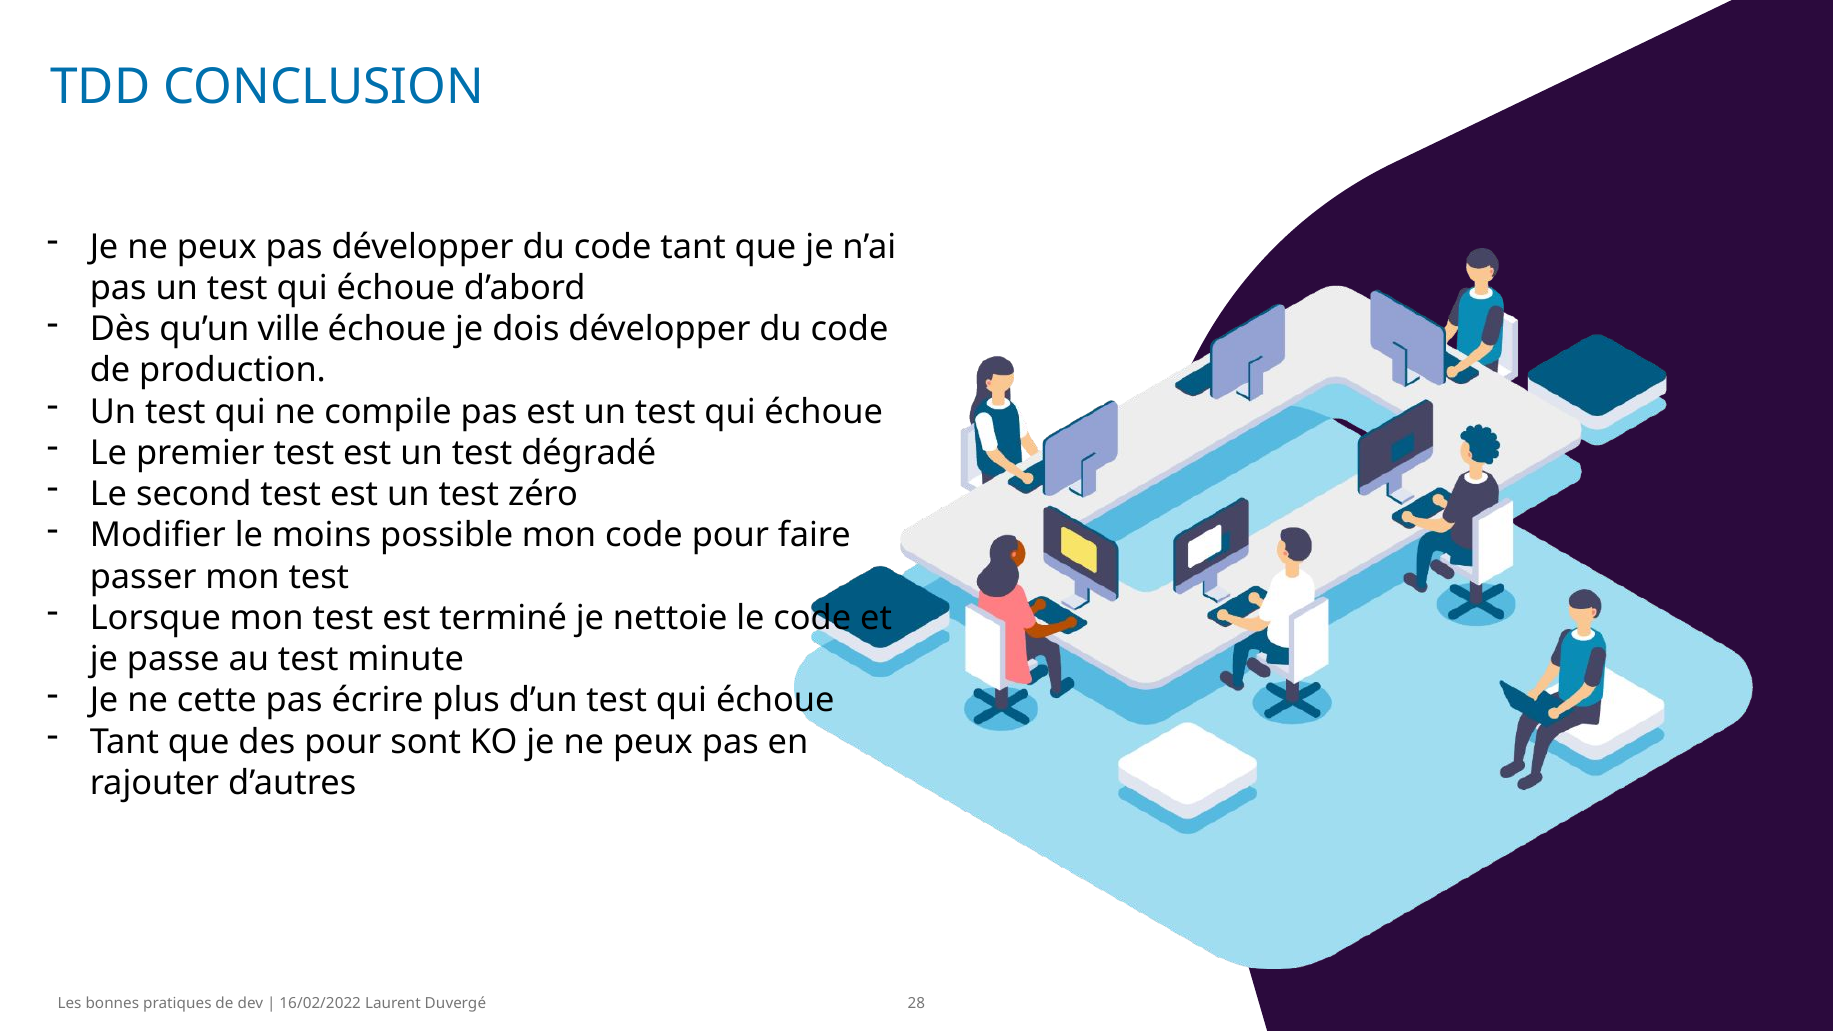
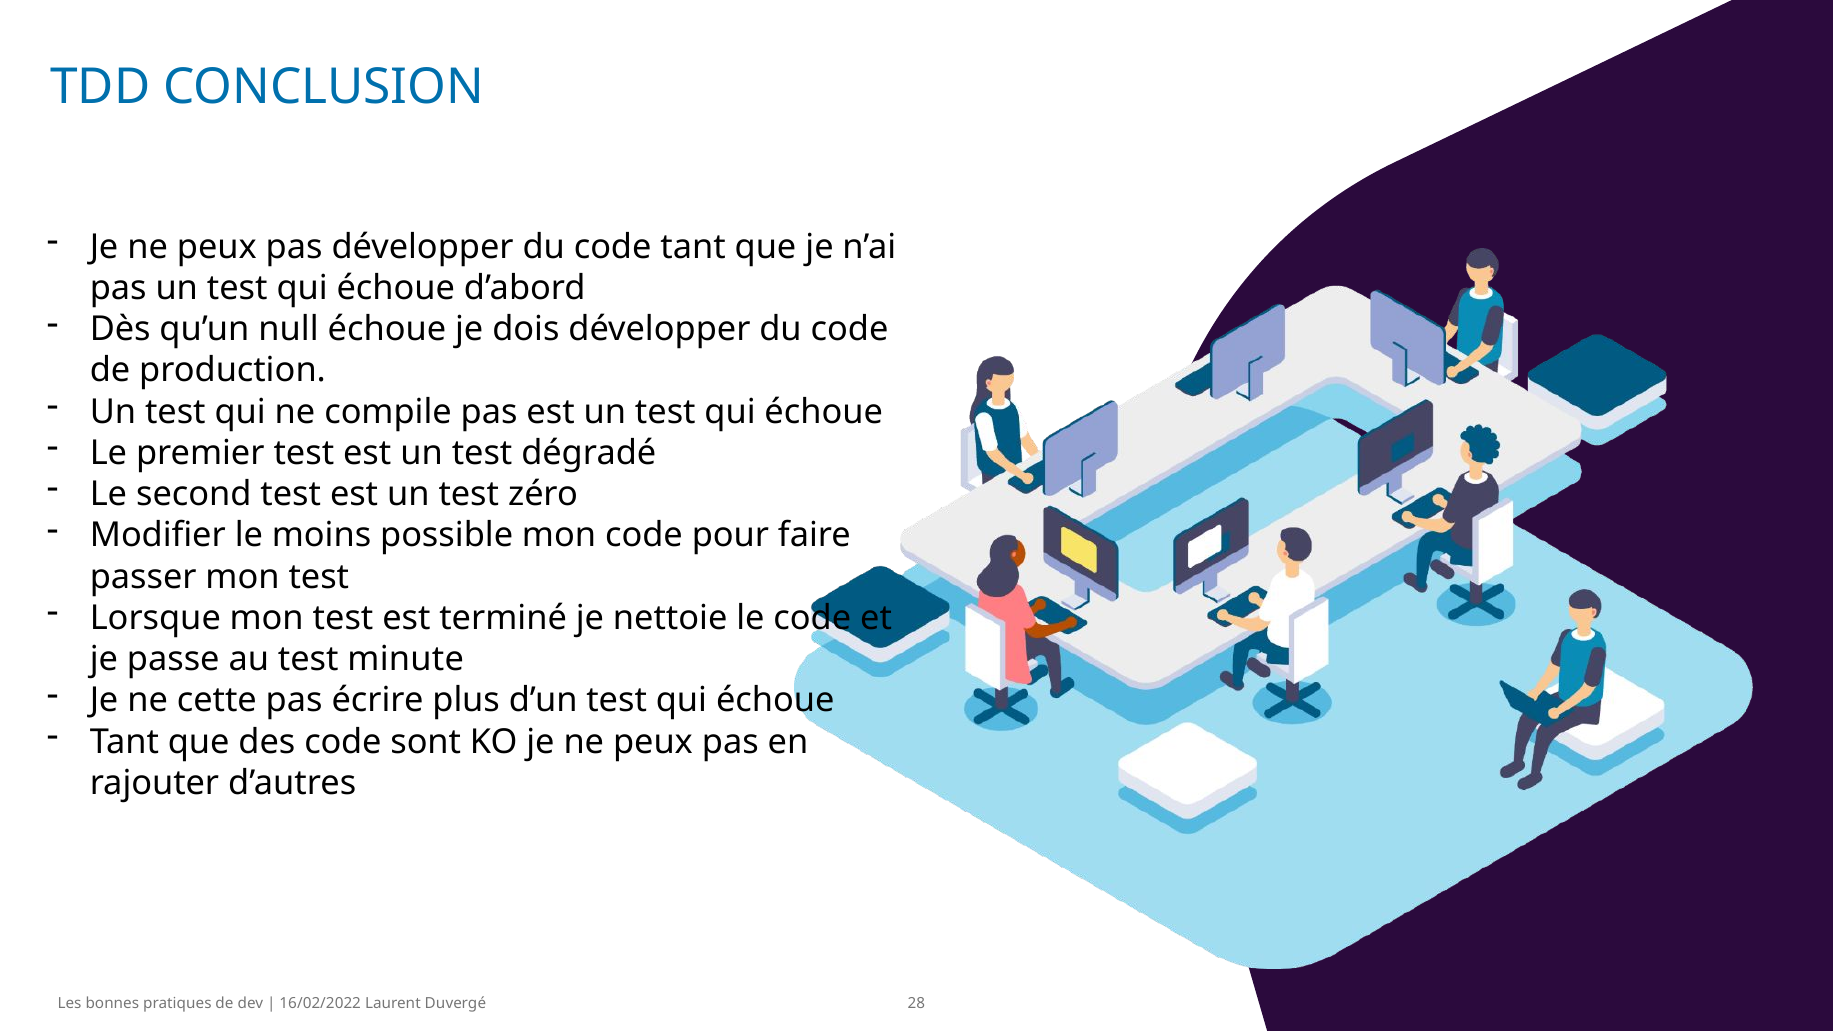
ville: ville -> null (289, 329)
des pour: pour -> code (343, 742)
